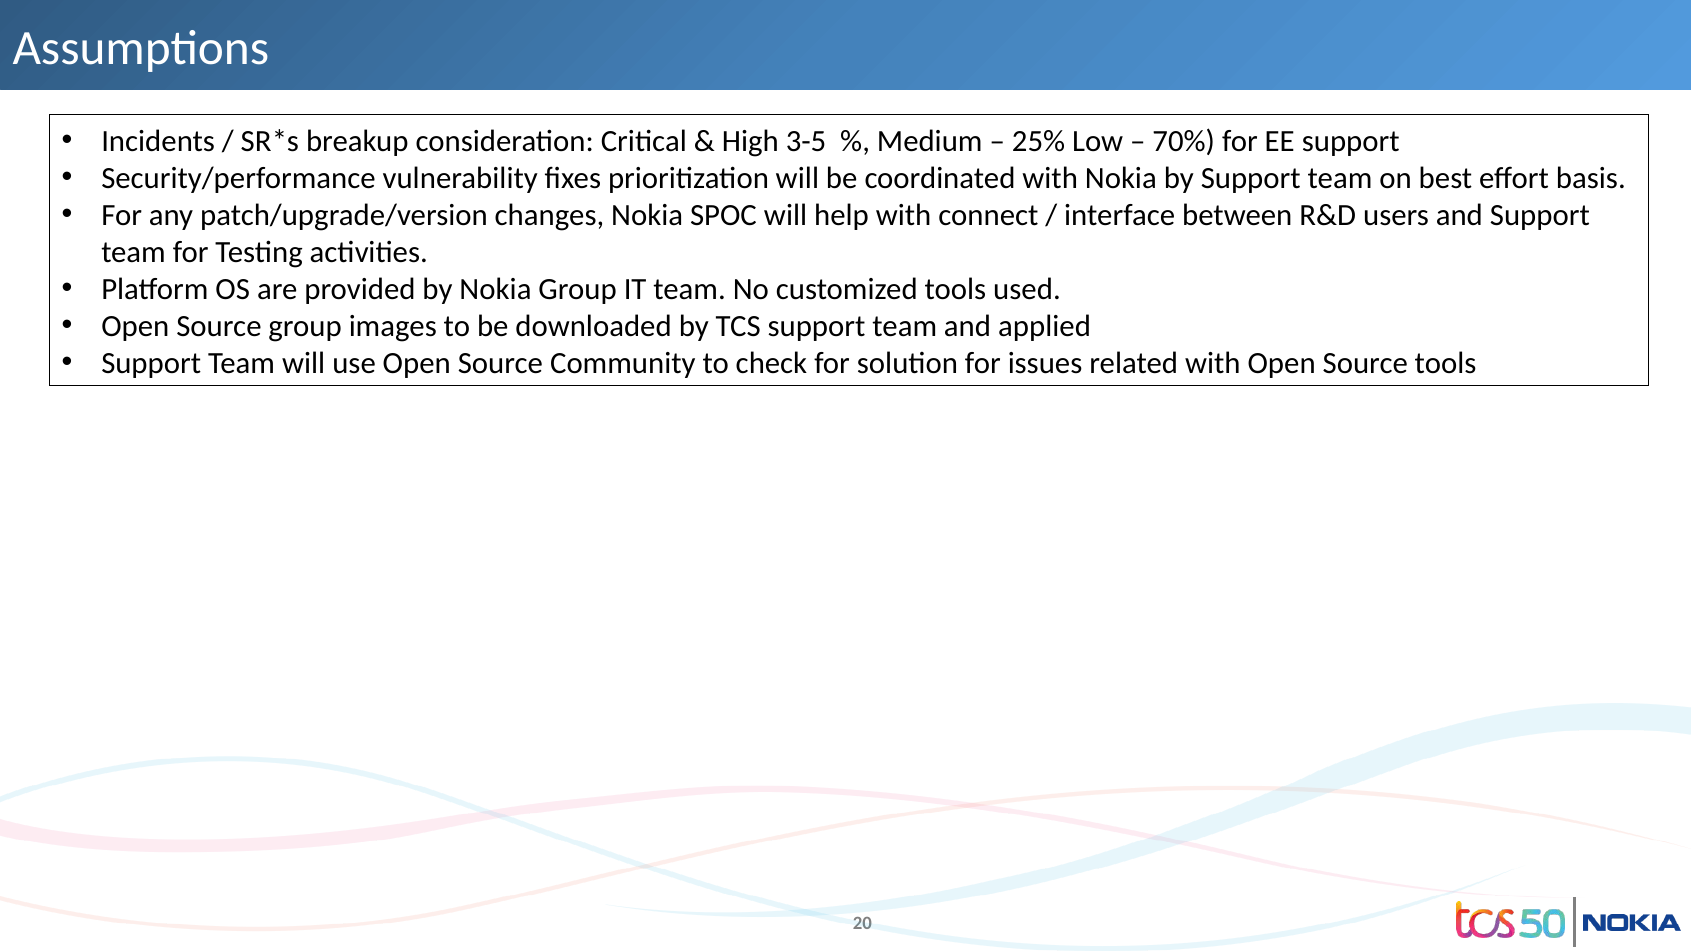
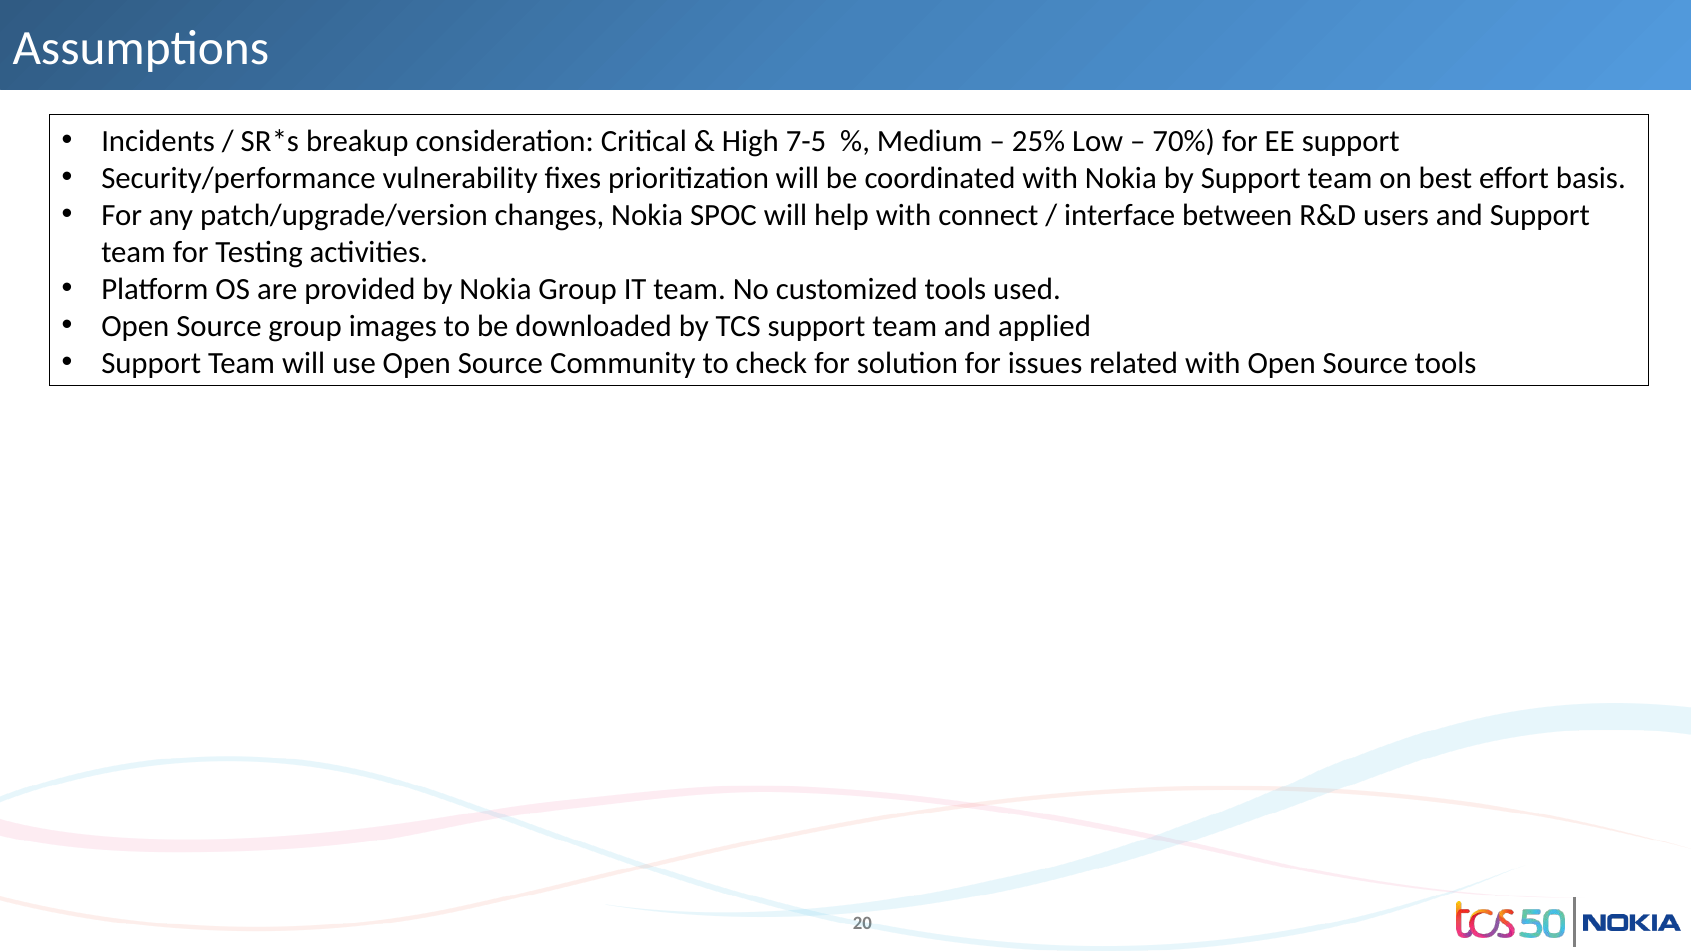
3-5: 3-5 -> 7-5 (806, 141)
